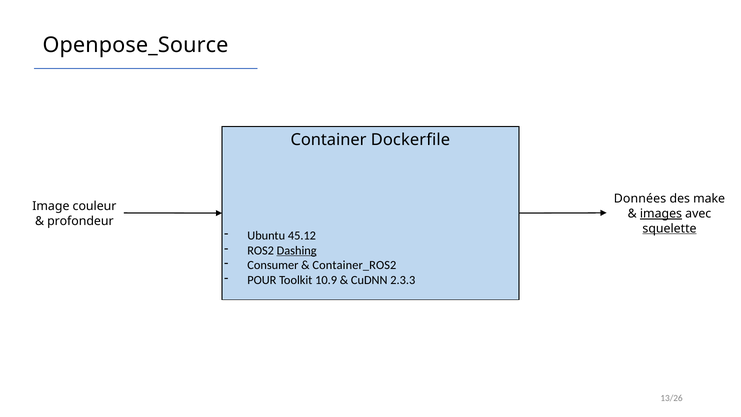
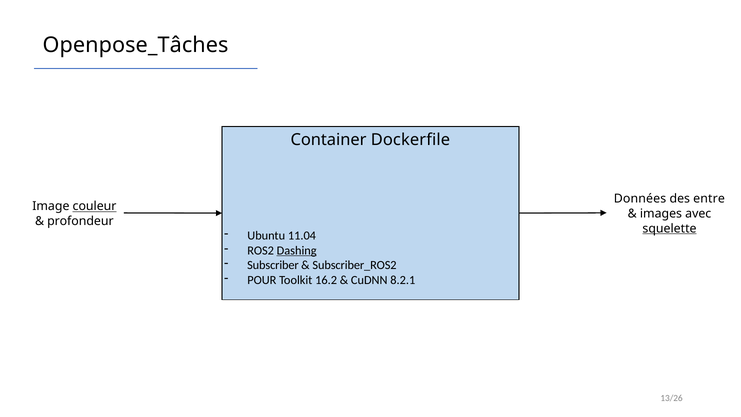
Openpose_Source: Openpose_Source -> Openpose_Tâches (135, 45)
make: make -> entre (709, 199)
couleur underline: none -> present (95, 206)
images underline: present -> none (661, 214)
45.12: 45.12 -> 11.04 (302, 236)
Consumer: Consumer -> Subscriber (273, 265)
Container_ROS2: Container_ROS2 -> Subscriber_ROS2 (355, 265)
10.9: 10.9 -> 16.2 (326, 280)
2.3.3: 2.3.3 -> 8.2.1 (403, 280)
